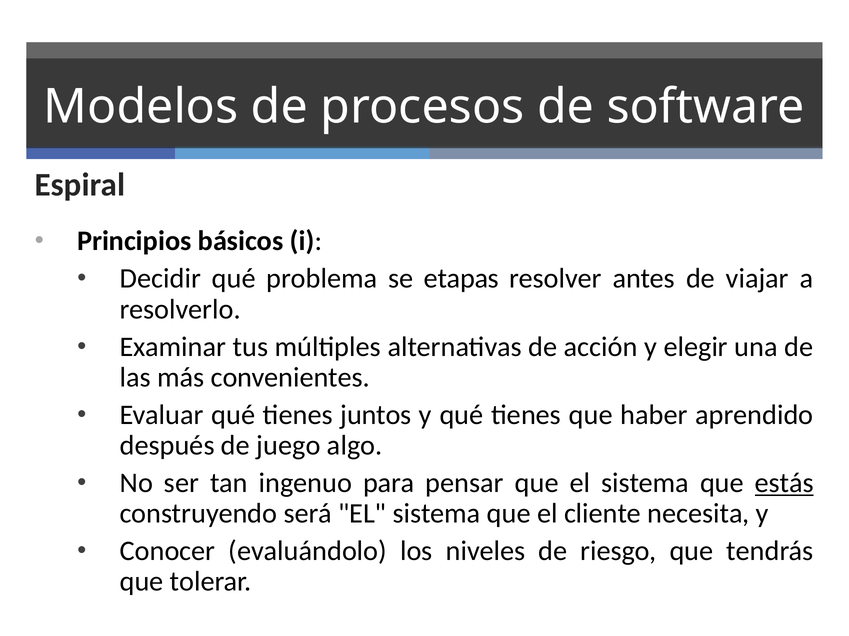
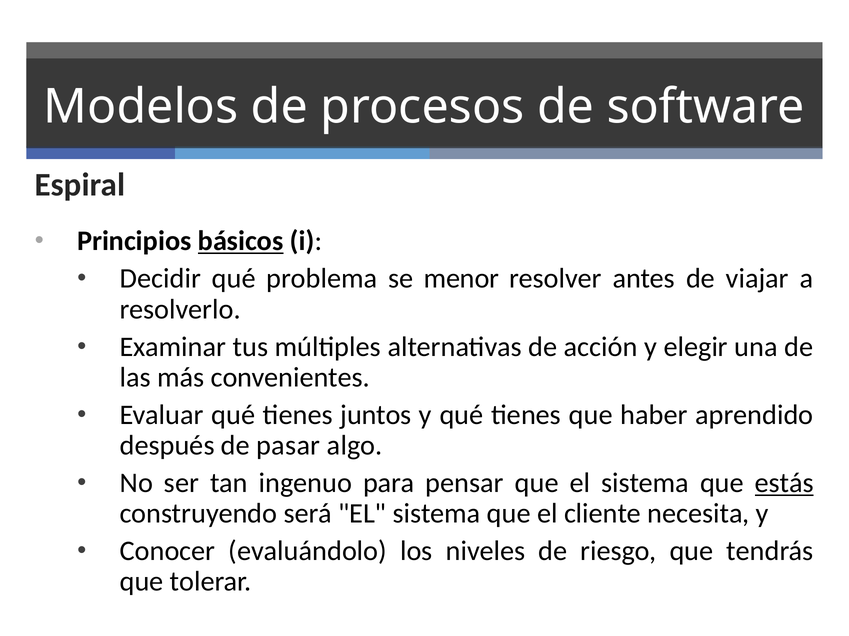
básicos underline: none -> present (241, 241)
etapas: etapas -> menor (461, 279)
juego: juego -> pasar (288, 446)
